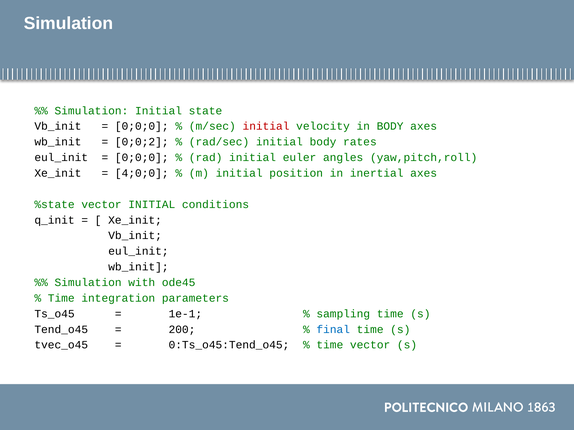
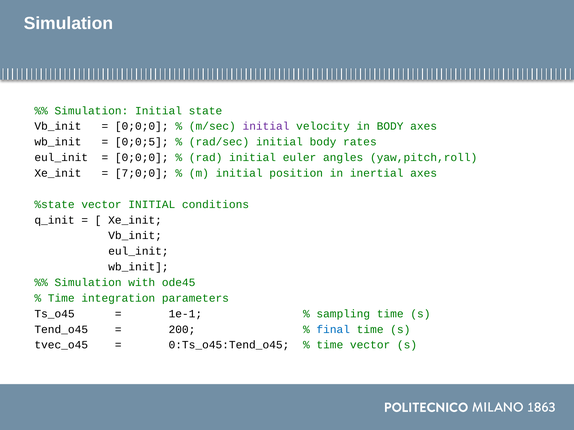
initial colour: red -> purple (266, 126)
0;0;2: 0;0;2 -> 0;0;5 (142, 142)
4;0;0: 4;0;0 -> 7;0;0 (142, 173)
